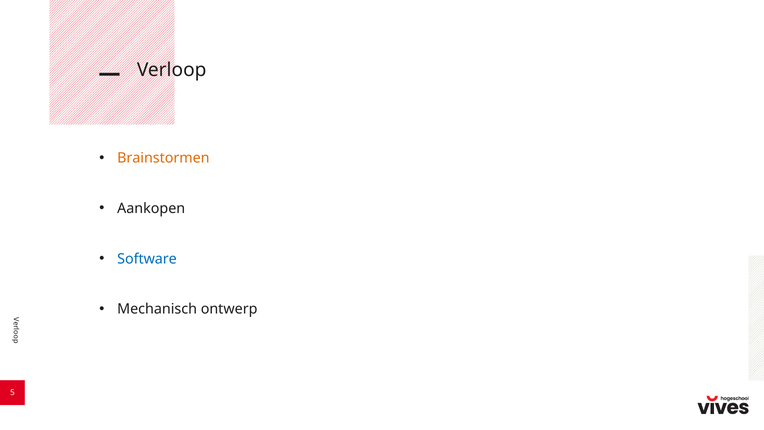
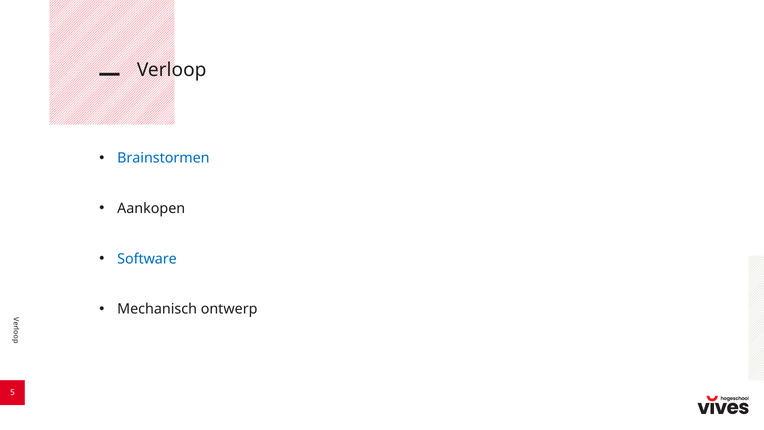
Brainstormen colour: orange -> blue (163, 158)
